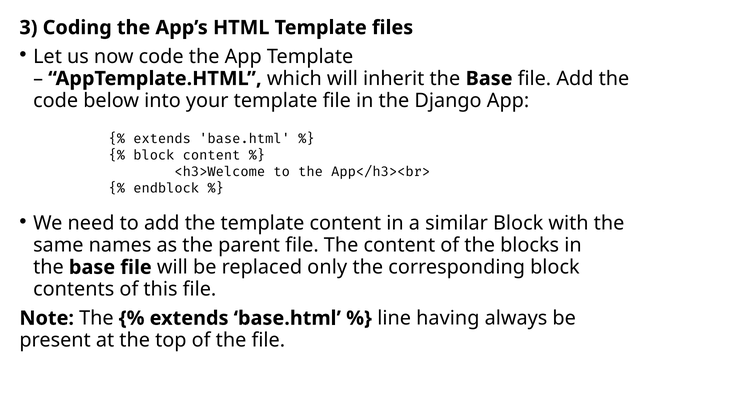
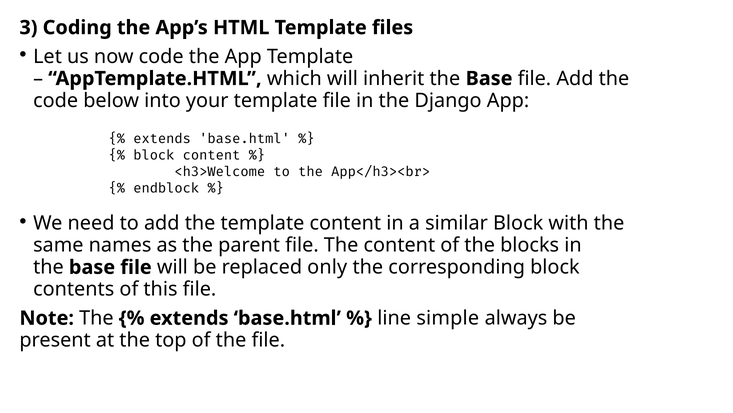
having: having -> simple (448, 318)
